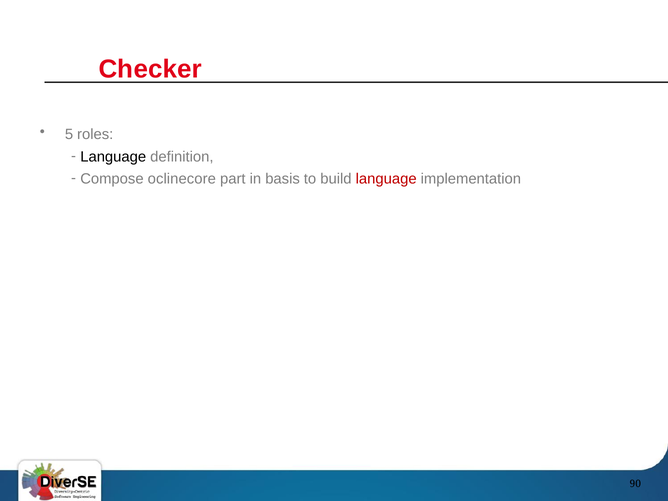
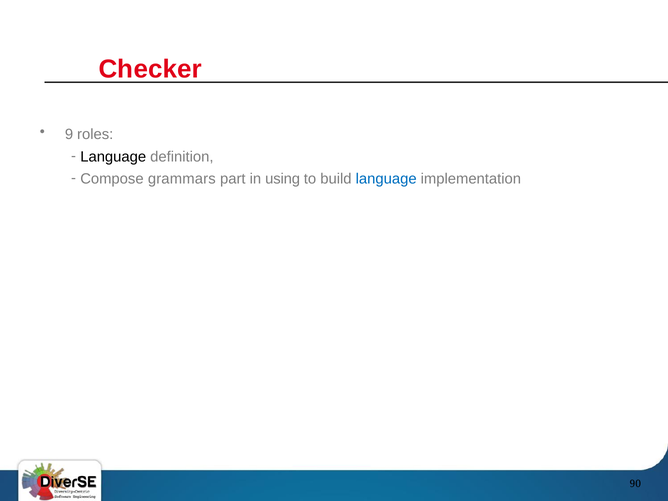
5: 5 -> 9 (69, 134)
oclinecore: oclinecore -> grammars (182, 179)
basis: basis -> using (283, 179)
language colour: red -> blue (386, 179)
